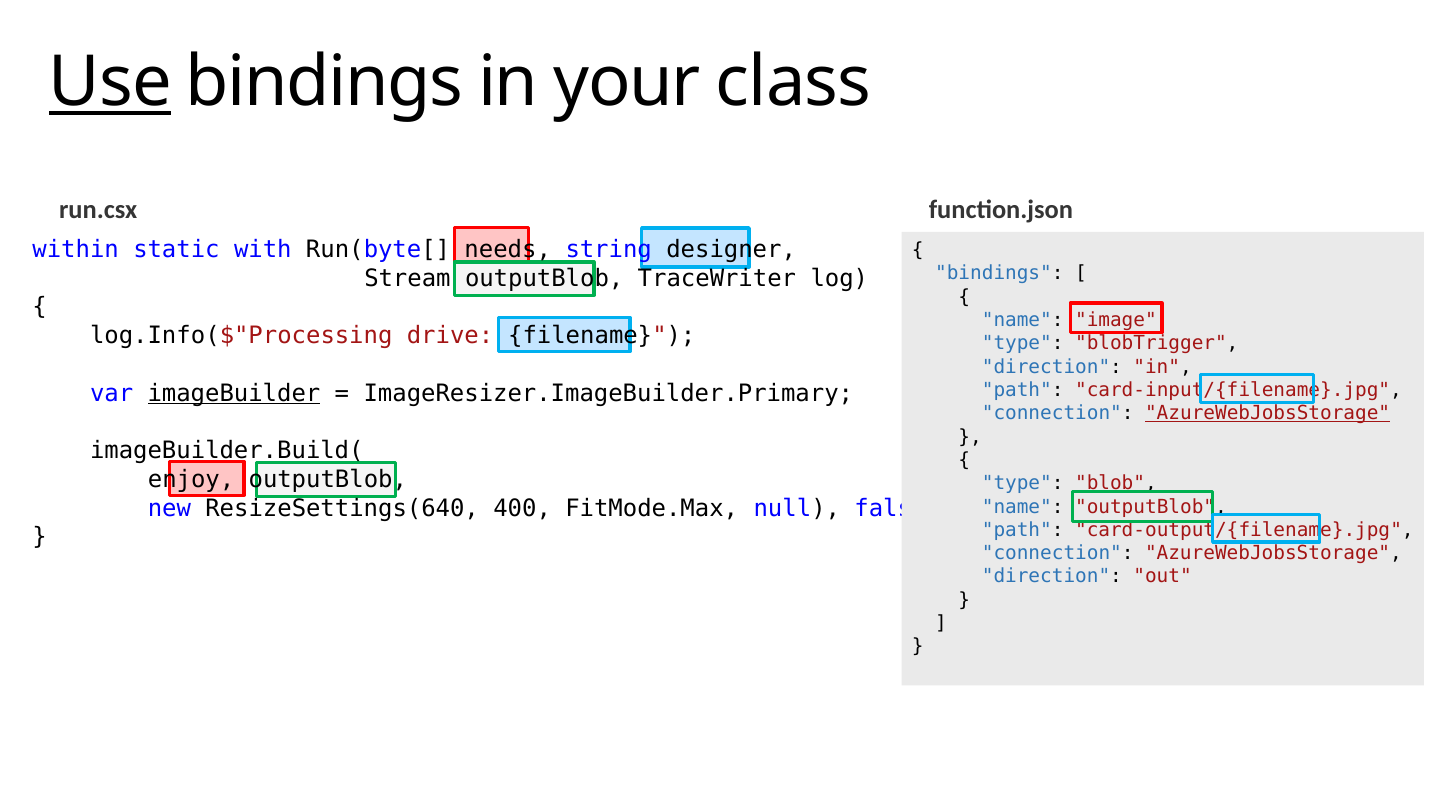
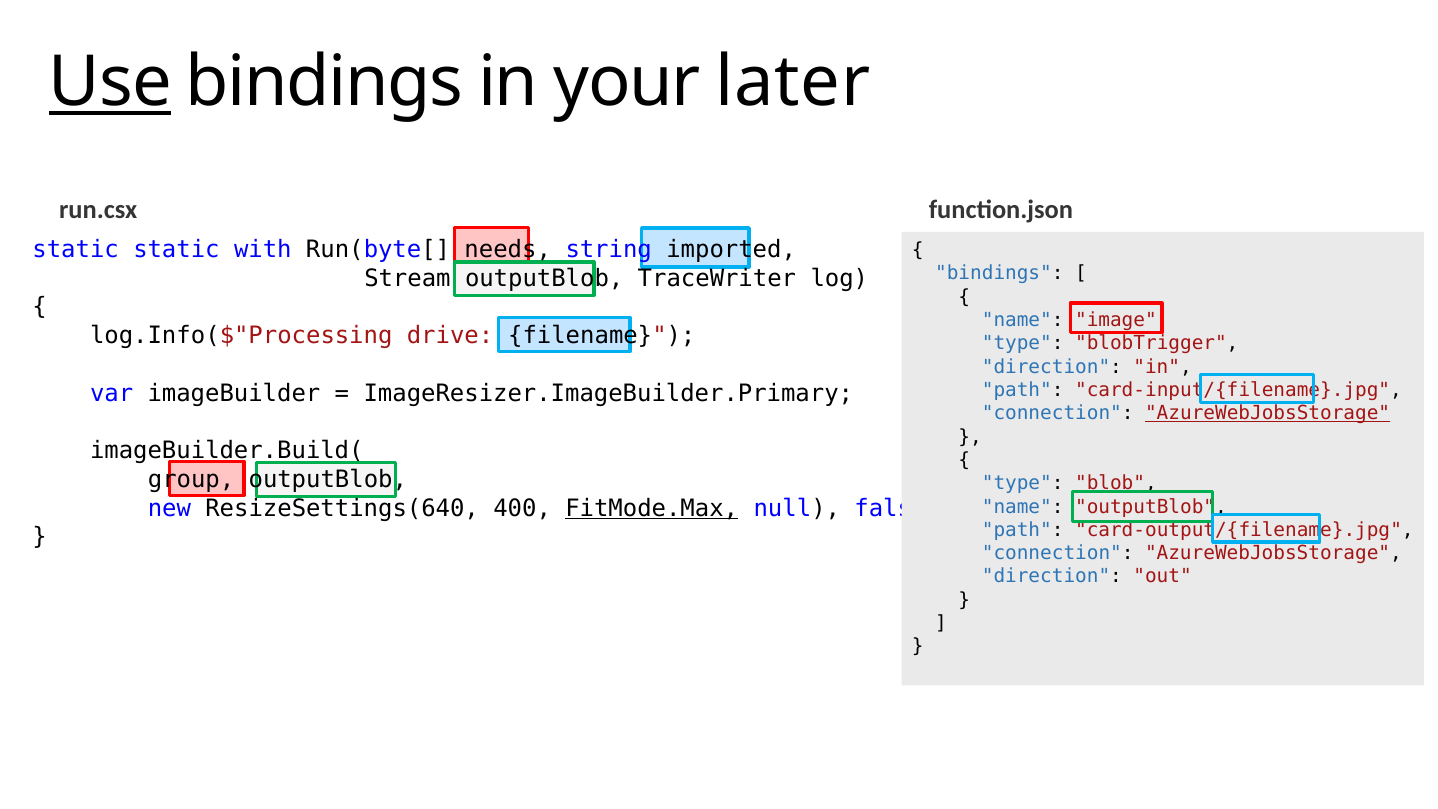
class: class -> later (793, 82)
within: within -> static (76, 249)
designer: designer -> imported (731, 249)
imageBuilder underline: present -> none (234, 393)
enjoy: enjoy -> group (191, 479)
FitMode.Max underline: none -> present (652, 508)
